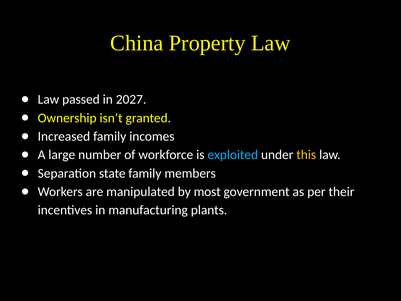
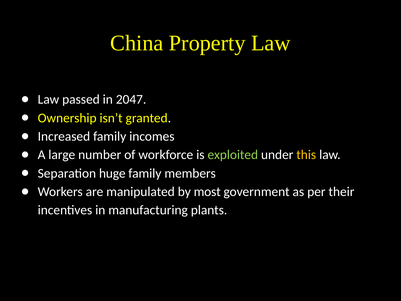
2027: 2027 -> 2047 (131, 99)
exploited colour: light blue -> light green (233, 155)
state: state -> huge (112, 173)
